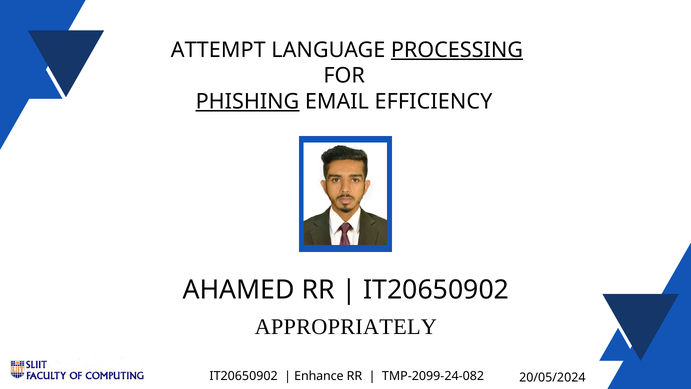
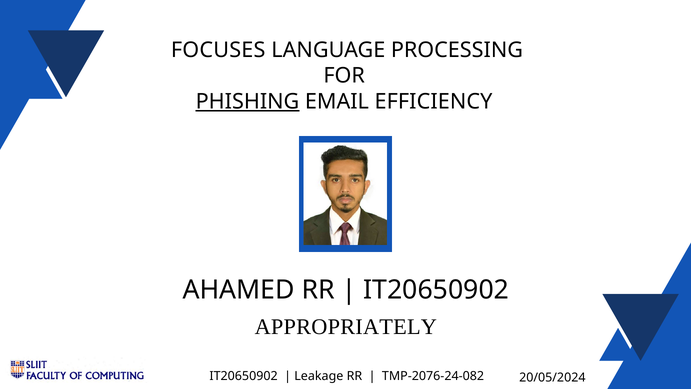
ATTEMPT: ATTEMPT -> FOCUSES (218, 50)
PROCESSING underline: present -> none (457, 50)
Enhance: Enhance -> Leakage (319, 376)
TMP-2099-24-082: TMP-2099-24-082 -> TMP-2076-24-082 (433, 376)
